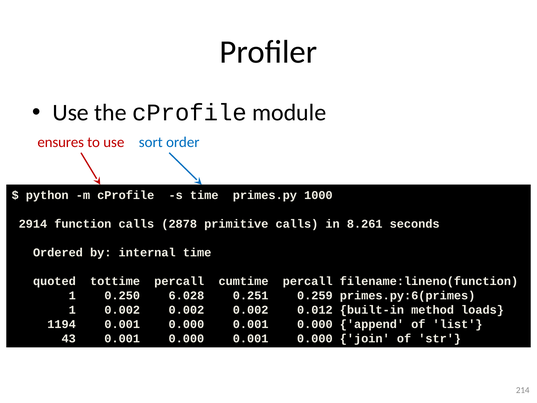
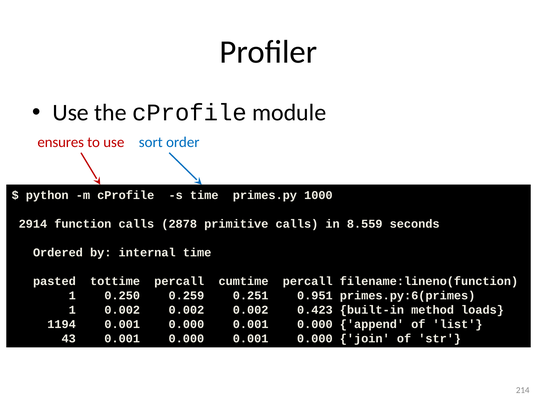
8.261: 8.261 -> 8.559 (365, 224)
quoted: quoted -> pasted (54, 281)
6.028: 6.028 -> 0.259 (186, 295)
0.259: 0.259 -> 0.951 (315, 295)
0.012: 0.012 -> 0.423 (315, 310)
